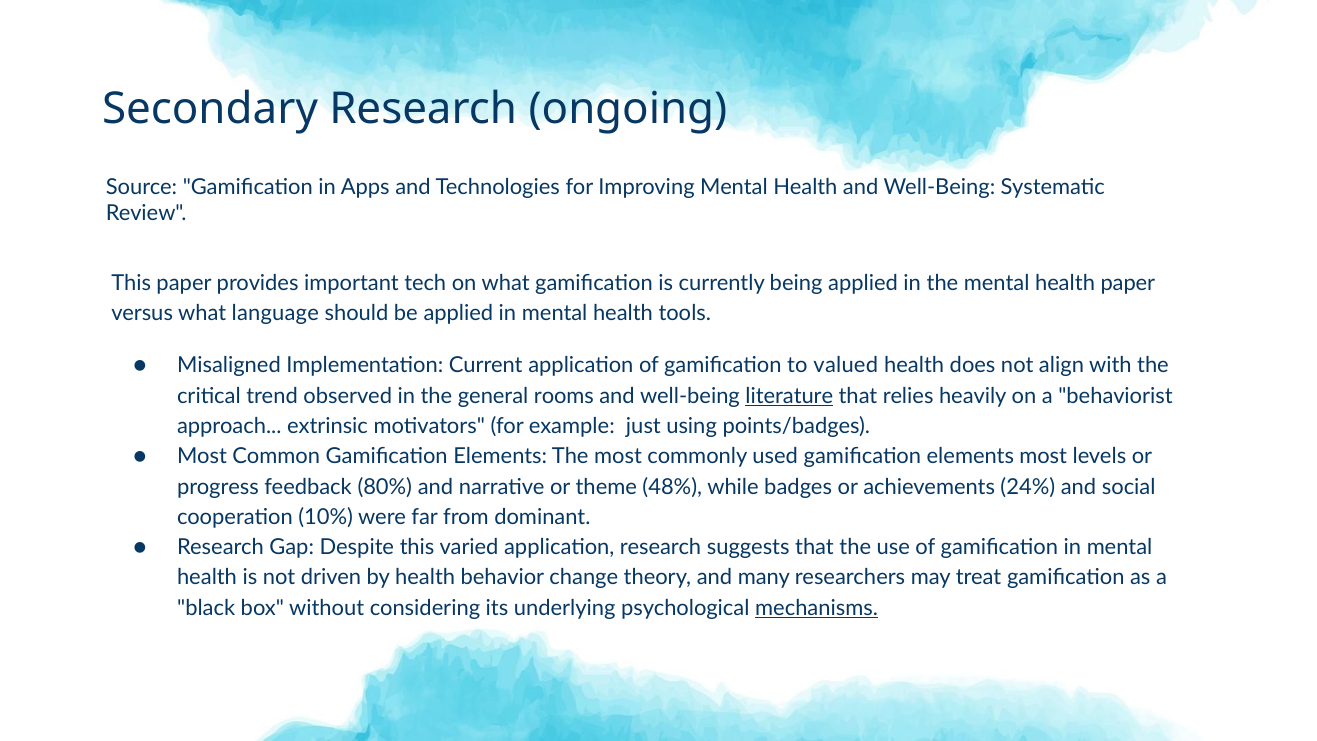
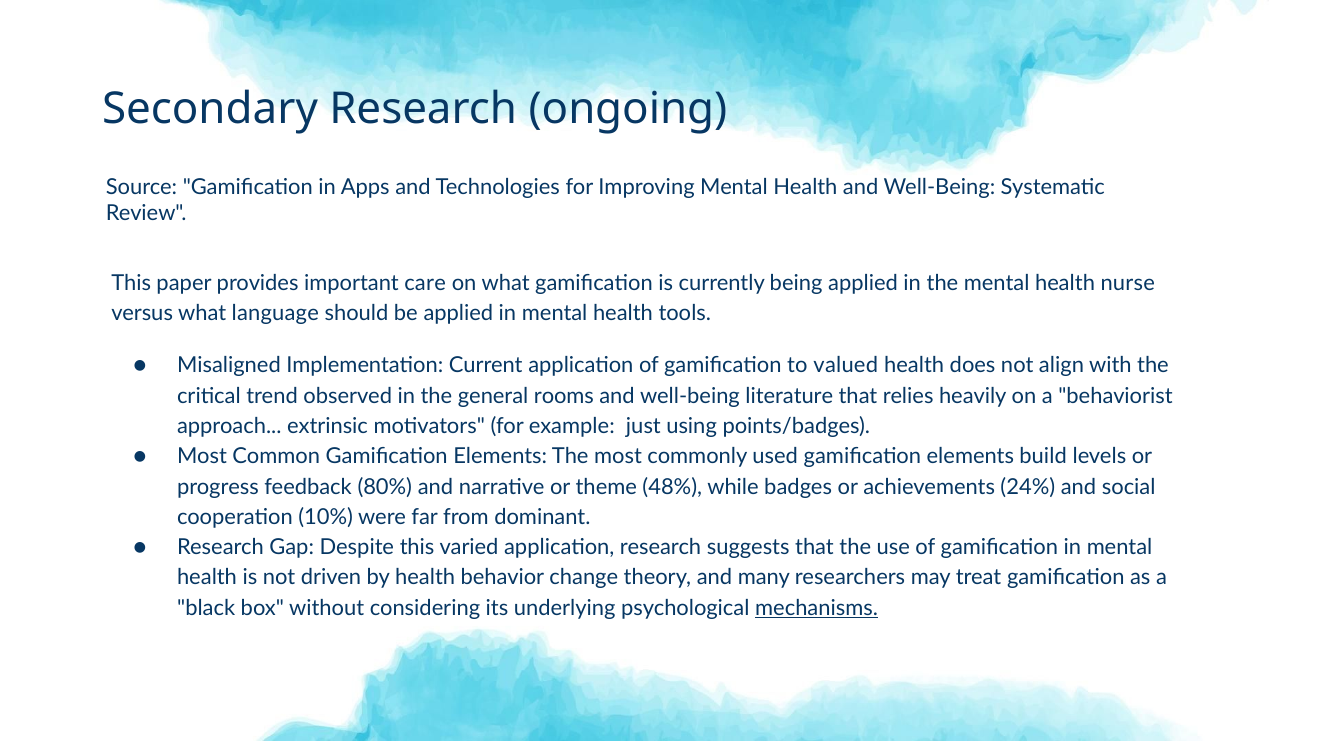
tech: tech -> care (425, 283)
health paper: paper -> nurse (1128, 283)
literature underline: present -> none (789, 396)
elements most: most -> build (1043, 456)
